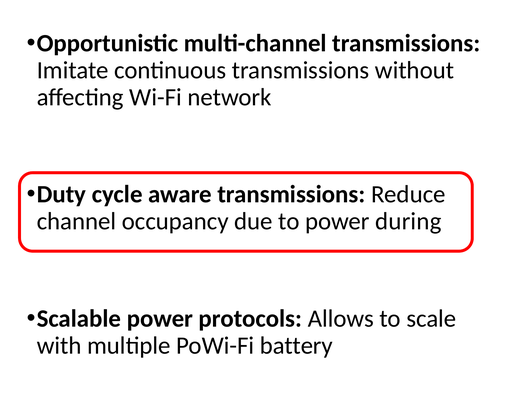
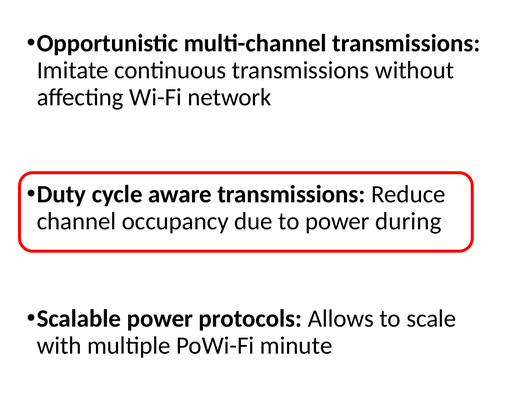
battery: battery -> minute (296, 345)
